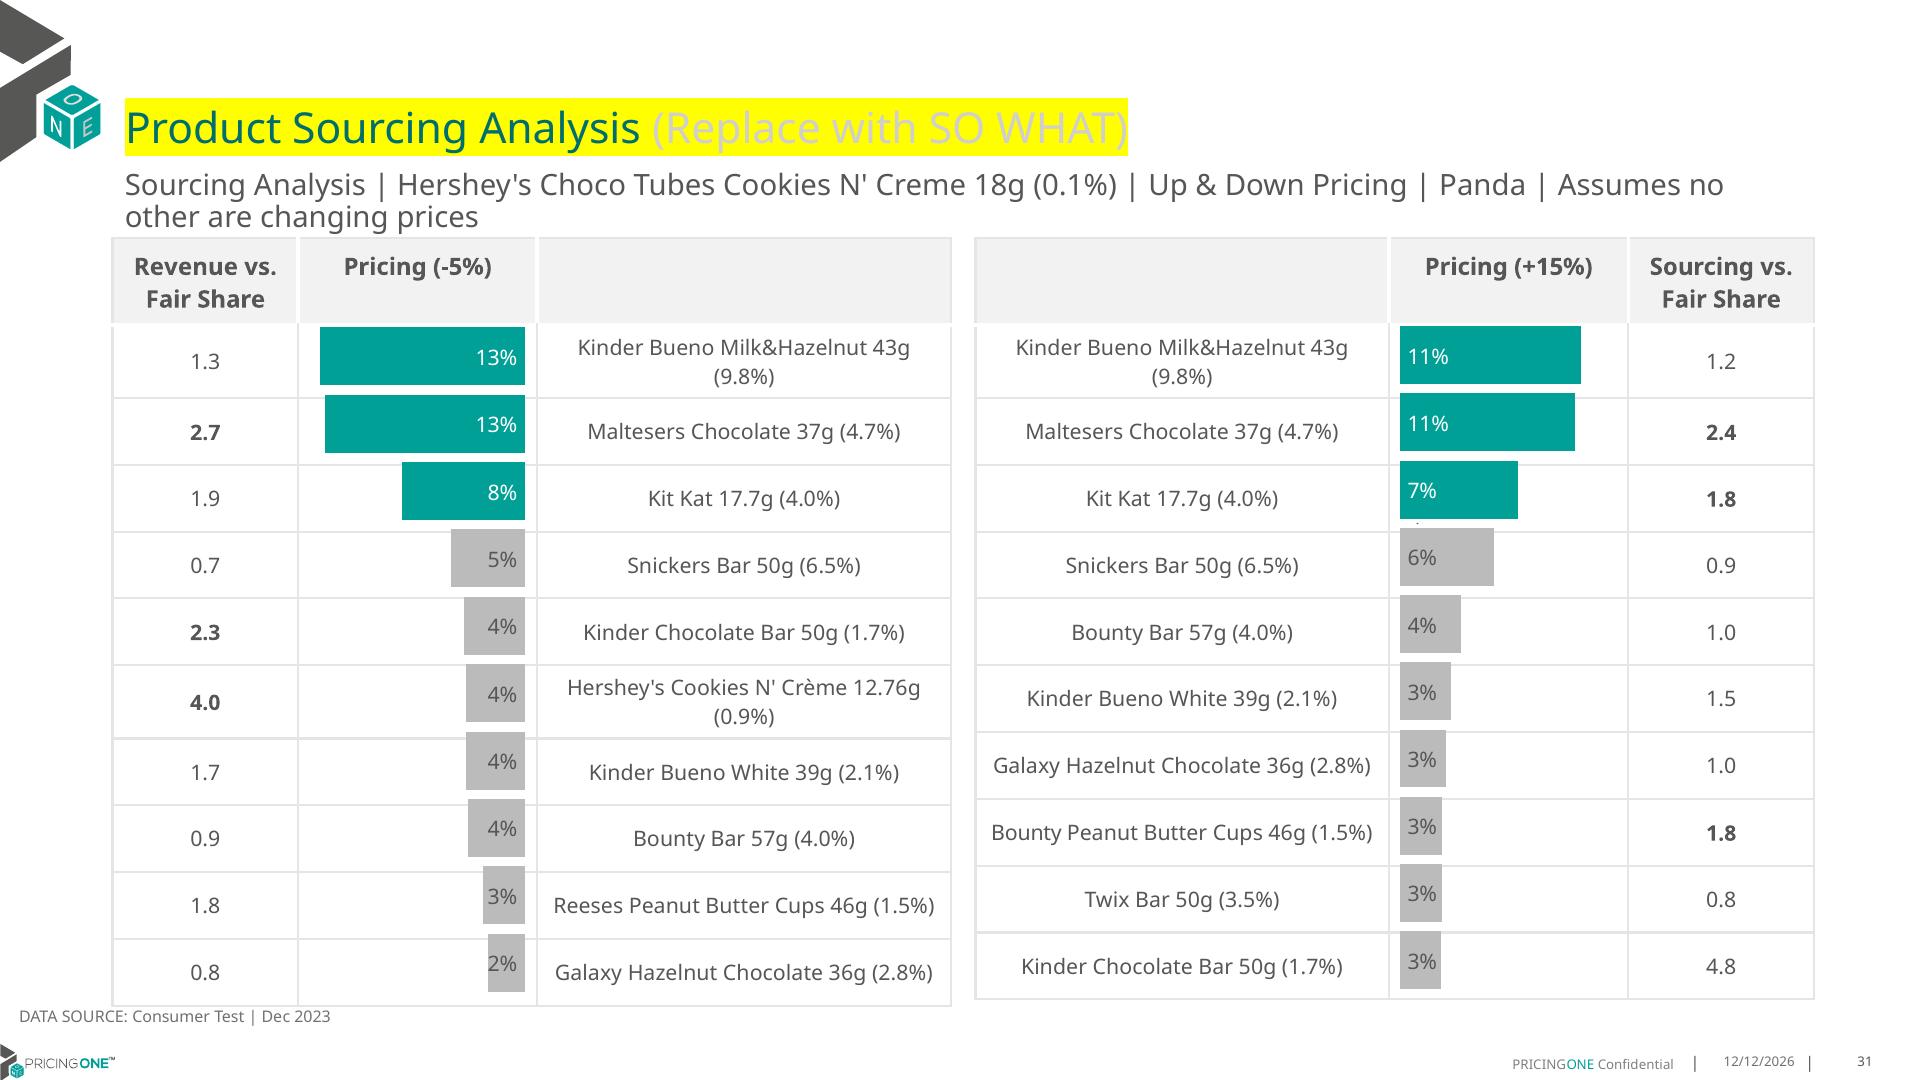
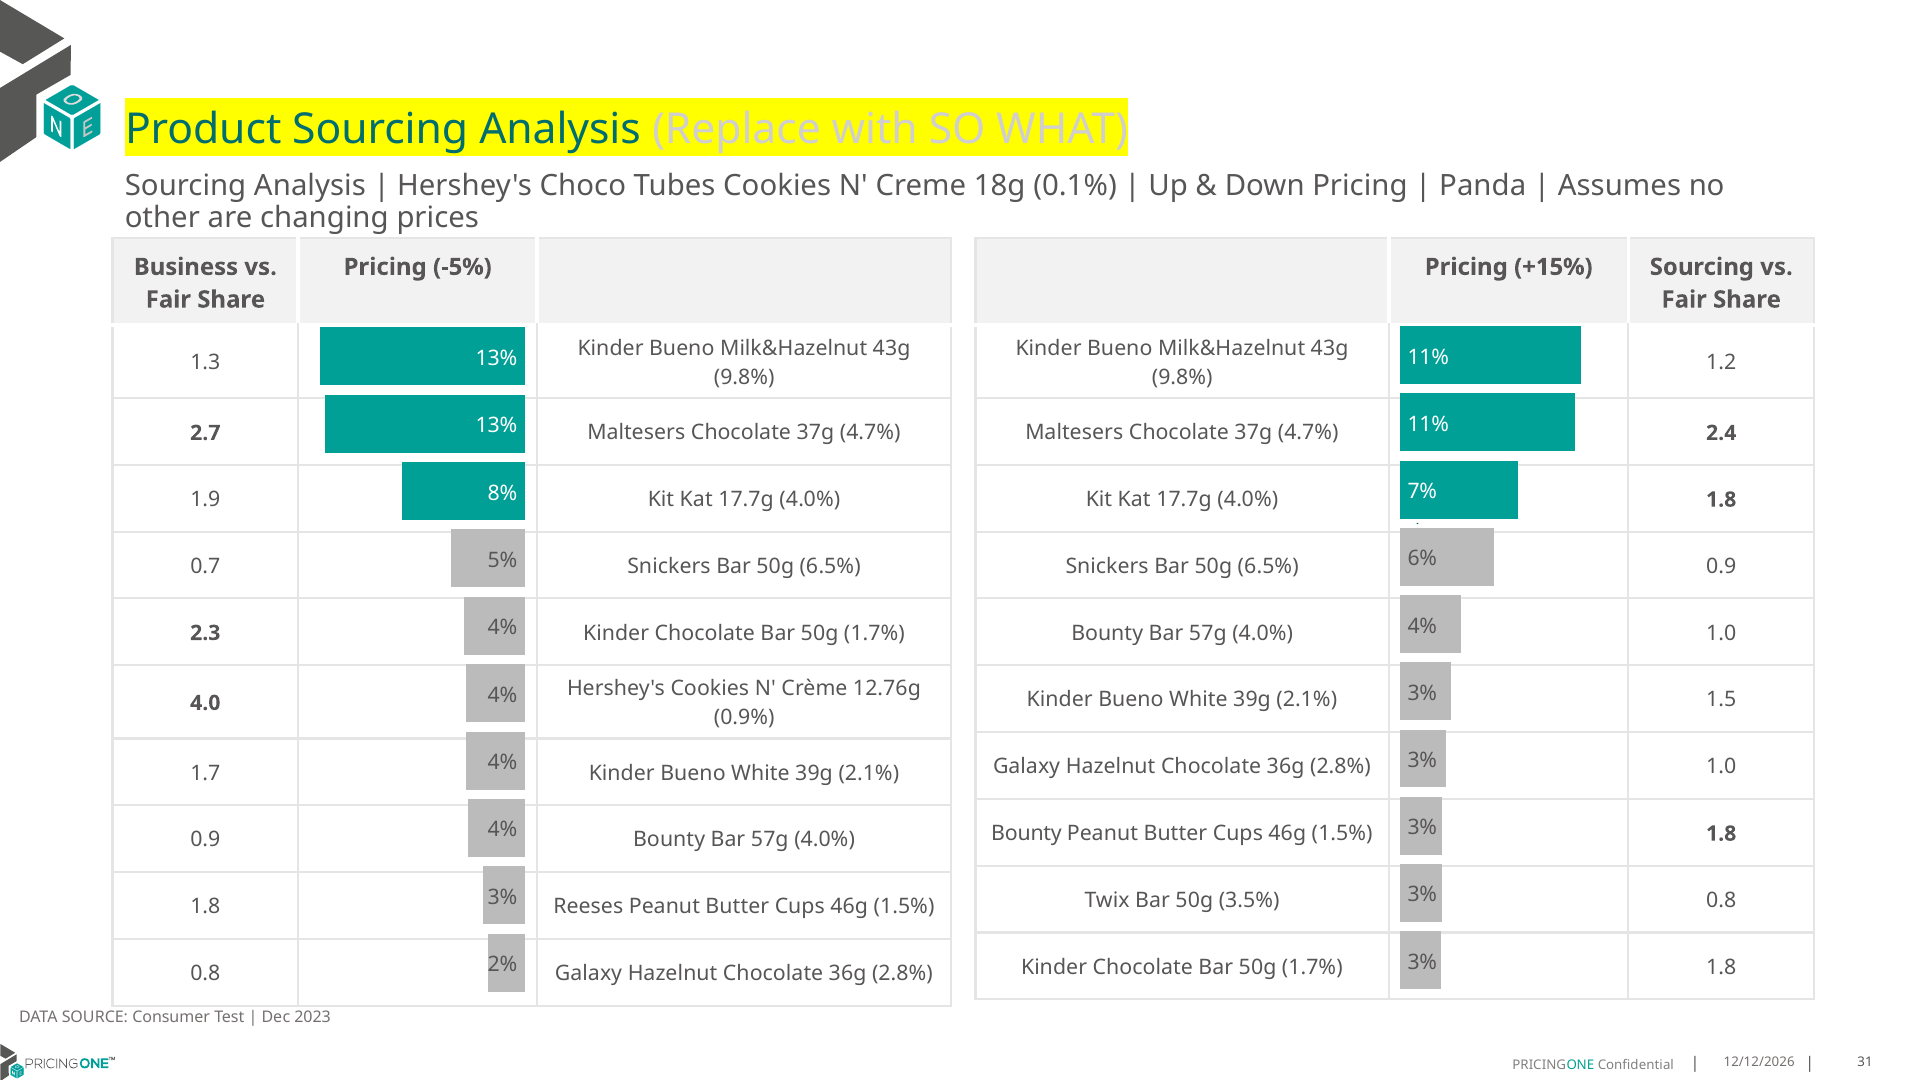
Revenue: Revenue -> Business (186, 267)
1.7% 4.8: 4.8 -> 1.8 (1721, 967)
